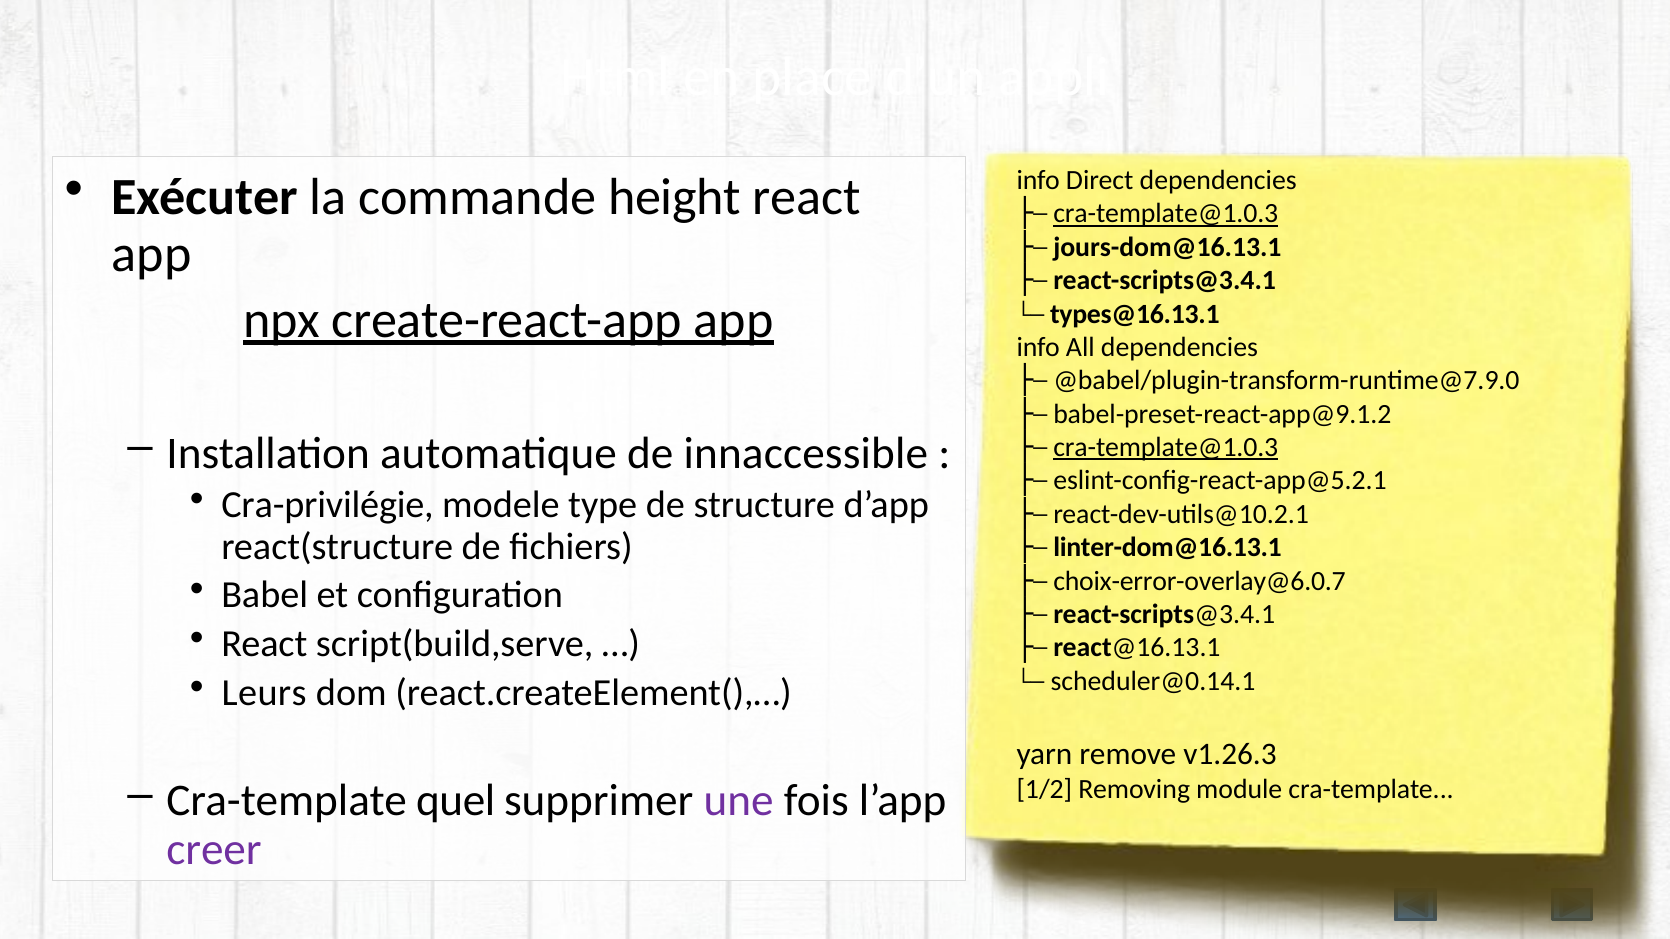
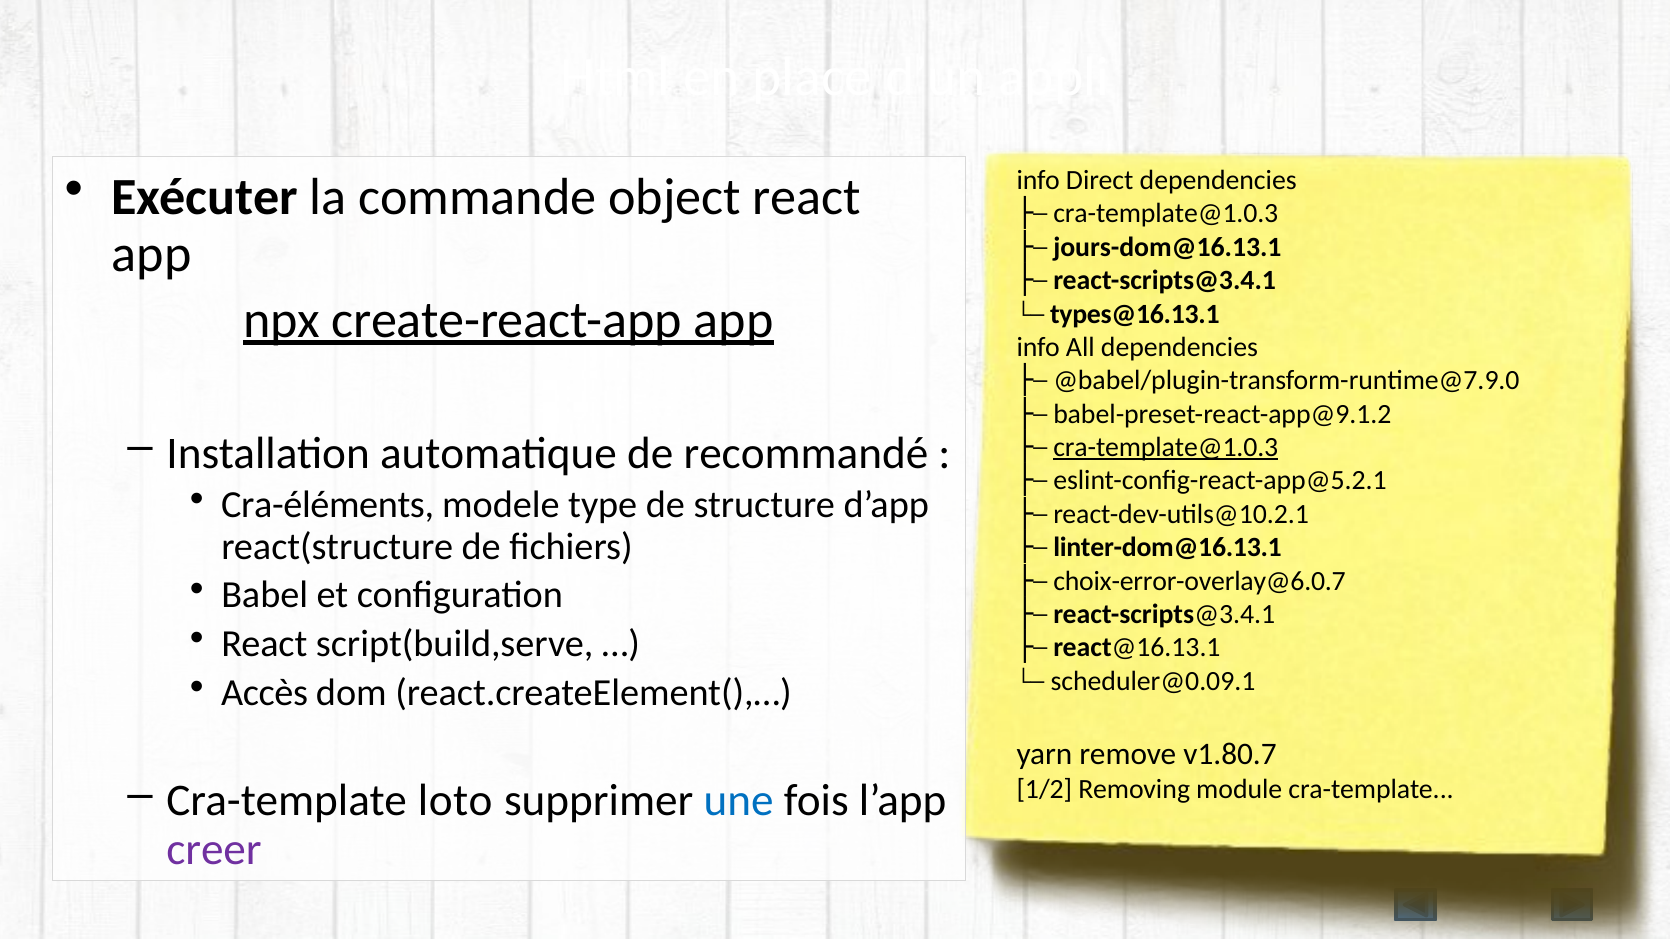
height: height -> object (675, 198)
cra-template@1.0.3 underline: present -> none (1166, 214)
innaccessible: innaccessible -> recommandé (806, 454)
Cra-privilégie: Cra-privilégie -> Cra-éléments (328, 505)
Leurs: Leurs -> Accès (265, 693)
scheduler@0.14.1: scheduler@0.14.1 -> scheduler@0.09.1 (1153, 681)
v1.26.3: v1.26.3 -> v1.80.7 (1230, 755)
quel: quel -> loto (455, 801)
une colour: purple -> blue (739, 801)
